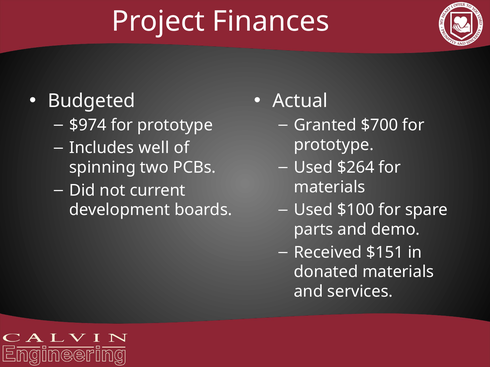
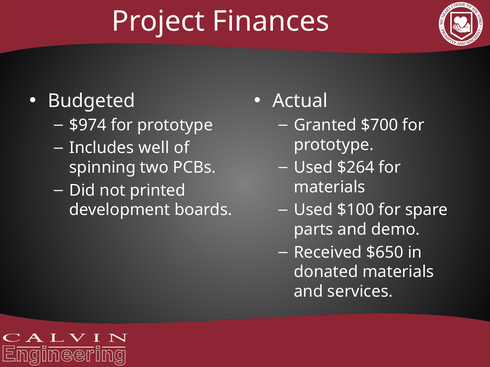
current: current -> printed (158, 191)
$151: $151 -> $650 (385, 253)
